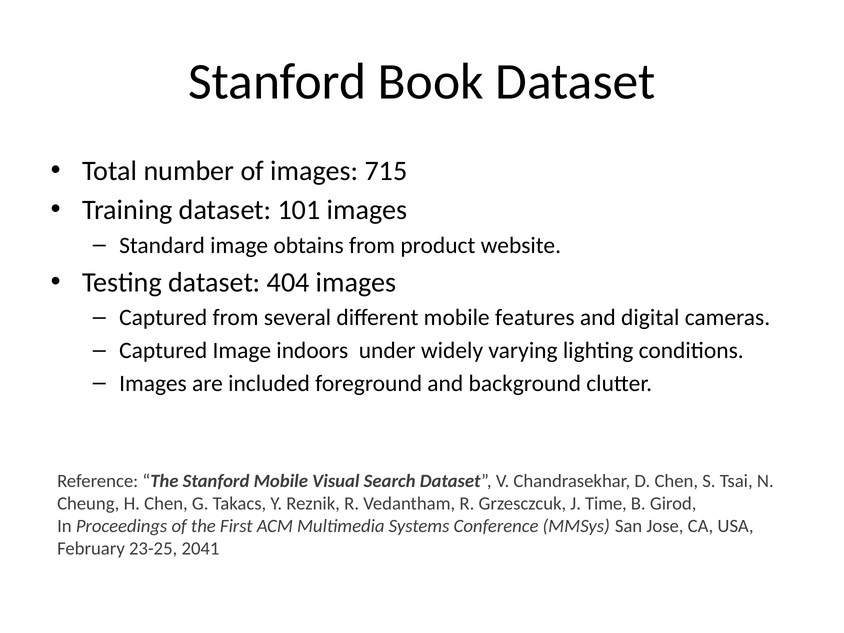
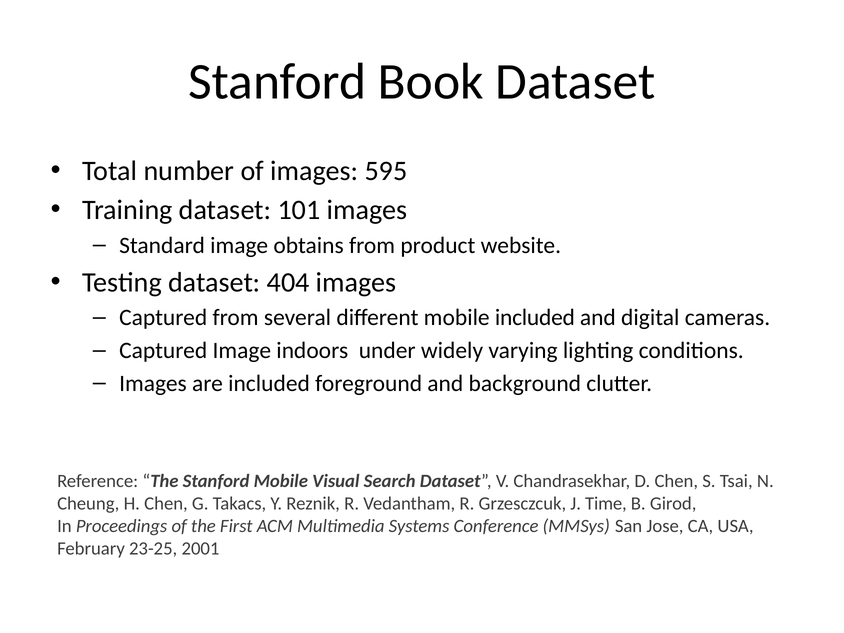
715: 715 -> 595 (386, 171)
mobile features: features -> included (535, 318)
2041: 2041 -> 2001 (200, 548)
